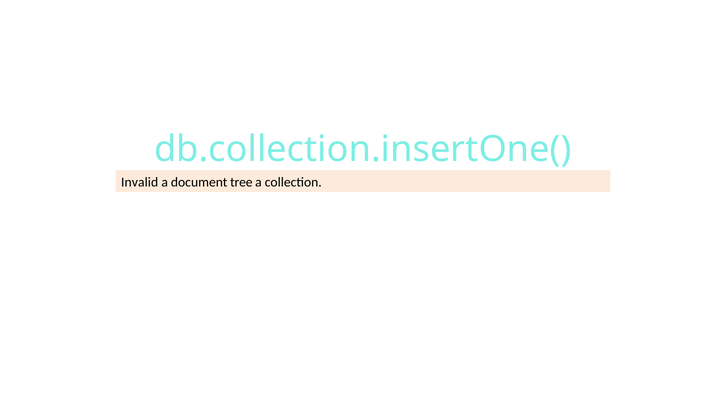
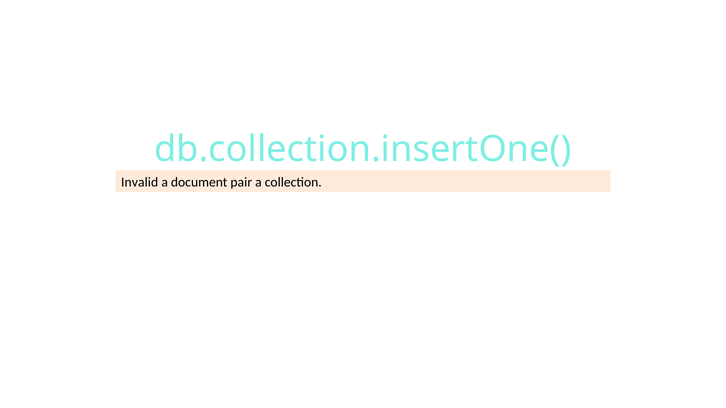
tree: tree -> pair (241, 182)
